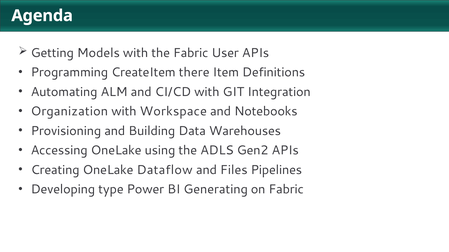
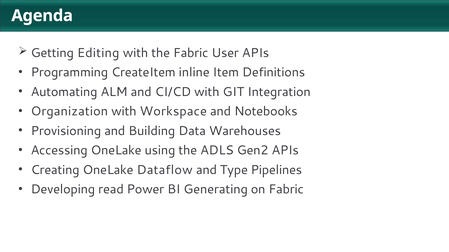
Models: Models -> Editing (98, 53)
there: there -> inline (194, 72)
Files: Files -> Type (234, 170)
type: type -> read (111, 190)
